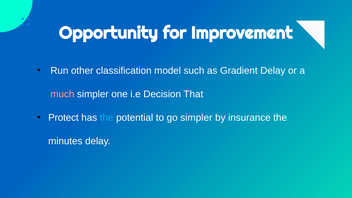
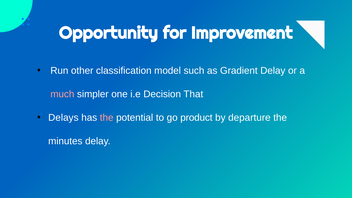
Protect: Protect -> Delays (63, 118)
the colour: light blue -> pink (107, 118)
go simpler: simpler -> product (196, 118)
insurance: insurance -> departure (249, 118)
